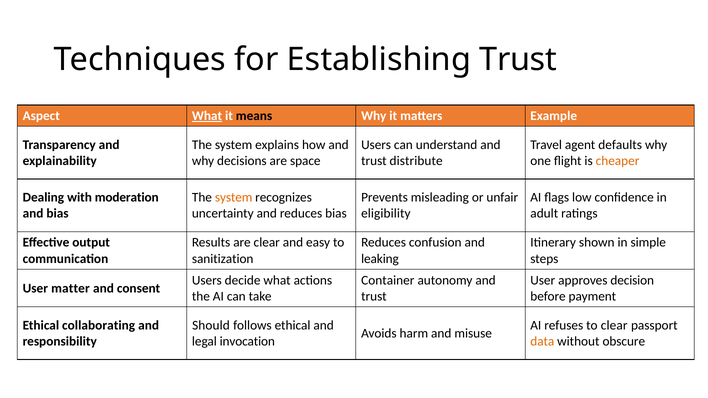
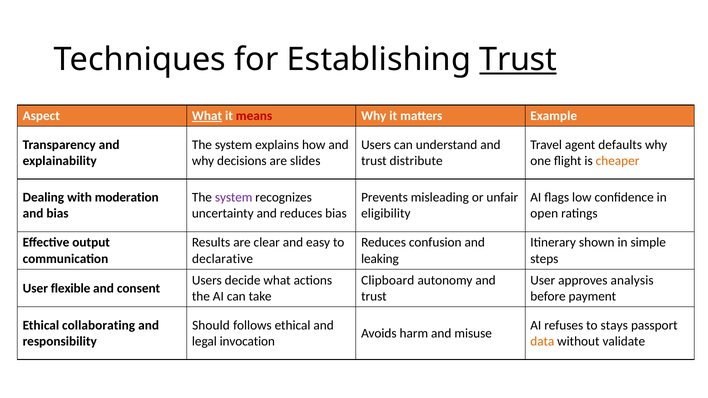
Trust underline: none -> present (518, 59)
means colour: black -> red (254, 116)
space: space -> slides (305, 161)
system colour: orange -> purple (234, 198)
adult: adult -> open (544, 214)
sanitization: sanitization -> declarative (223, 259)
Container: Container -> Clipboard (388, 280)
decision: decision -> analysis (632, 280)
matter: matter -> flexible (71, 288)
to clear: clear -> stays (614, 325)
obscure: obscure -> validate (624, 342)
